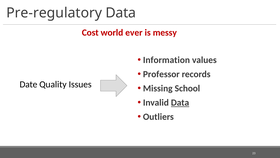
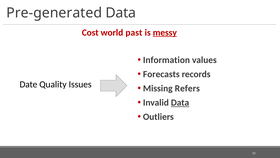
Pre-regulatory: Pre-regulatory -> Pre-generated (54, 13)
ever: ever -> past (134, 32)
messy underline: none -> present (165, 32)
Professor: Professor -> Forecasts (161, 74)
School: School -> Refers (187, 88)
